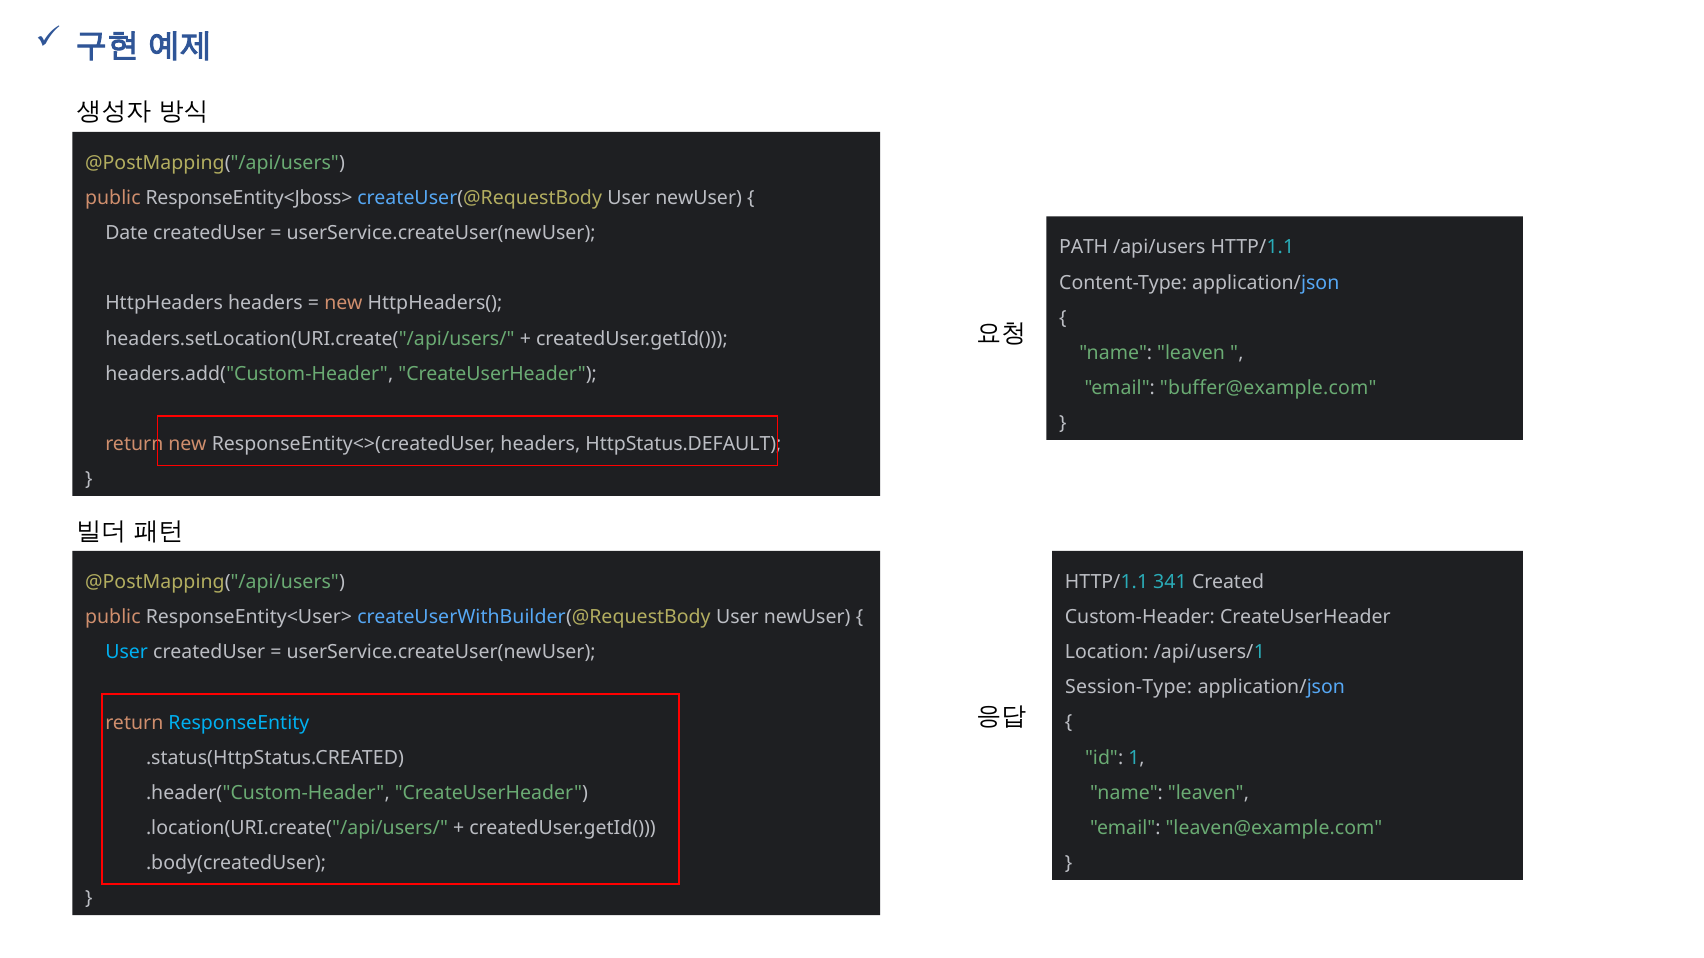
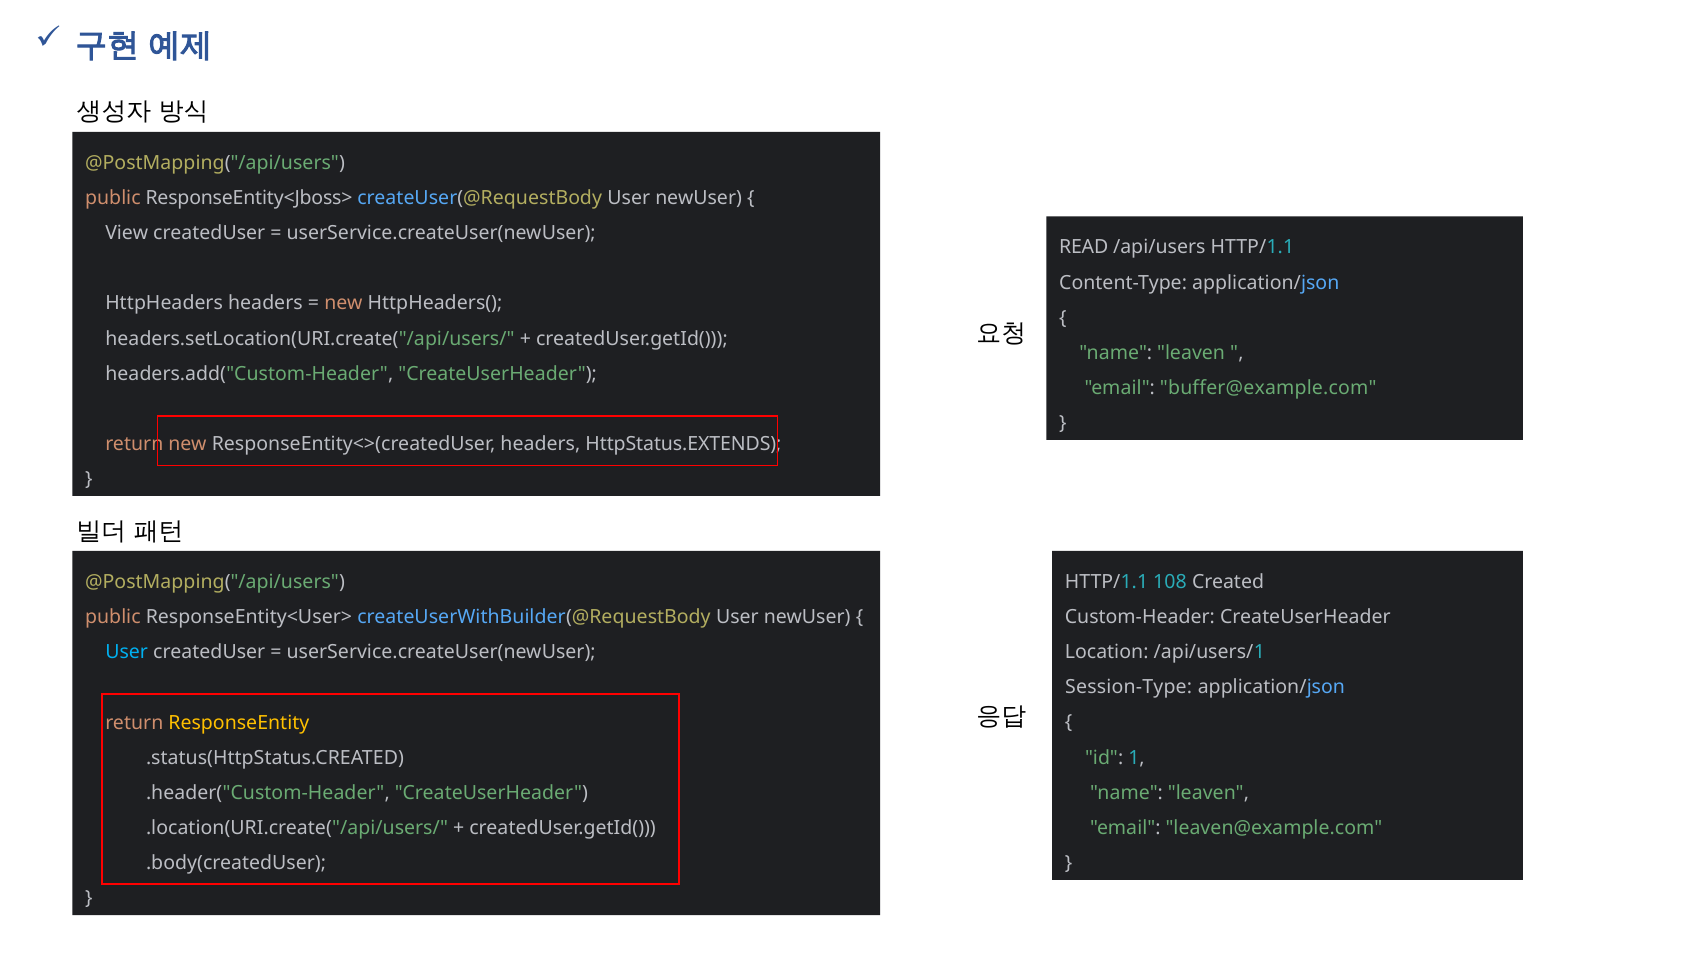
Date: Date -> View (127, 233)
PATH: PATH -> READ (1084, 248)
HttpStatus.DEFAULT: HttpStatus.DEFAULT -> HttpStatus.EXTENDS (683, 444)
341: 341 -> 108 (1170, 582)
ResponseEntity colour: light blue -> yellow (239, 723)
